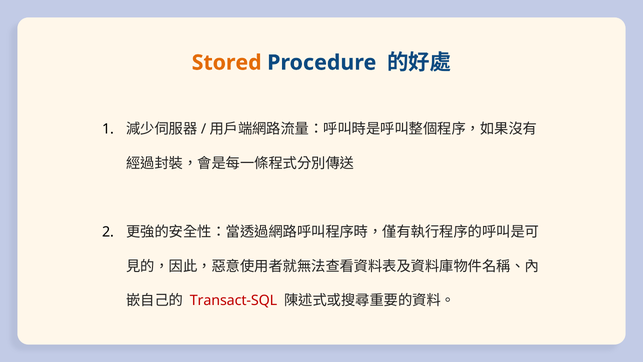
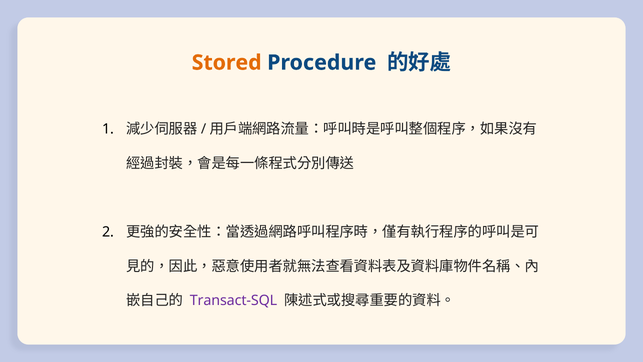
Transact-SQL colour: red -> purple (233, 300)
